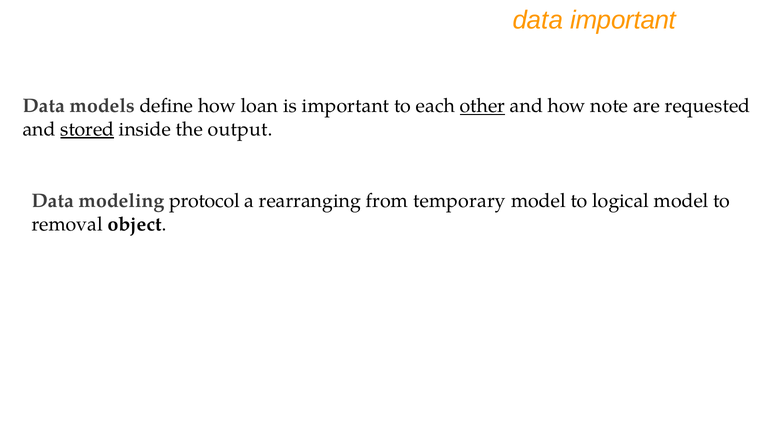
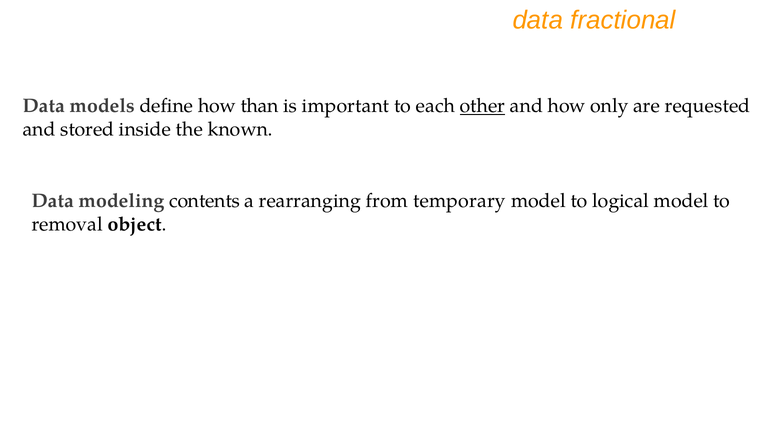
data important: important -> fractional (623, 20)
loan: loan -> than (260, 106)
note: note -> only (609, 106)
stored underline: present -> none (87, 129)
output: output -> known (240, 129)
protocol: protocol -> contents (205, 201)
